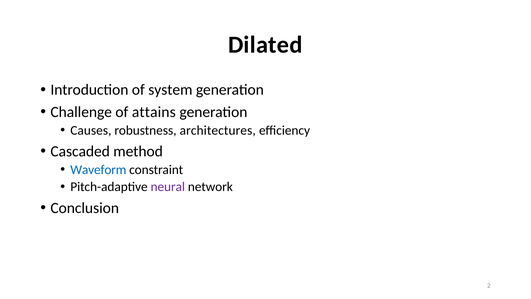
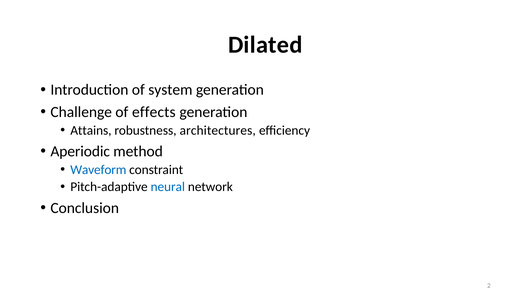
attains: attains -> effects (154, 112)
Causes: Causes -> Attains (91, 130)
Cascaded: Cascaded -> Aperiodic (80, 151)
neural colour: purple -> blue (168, 187)
